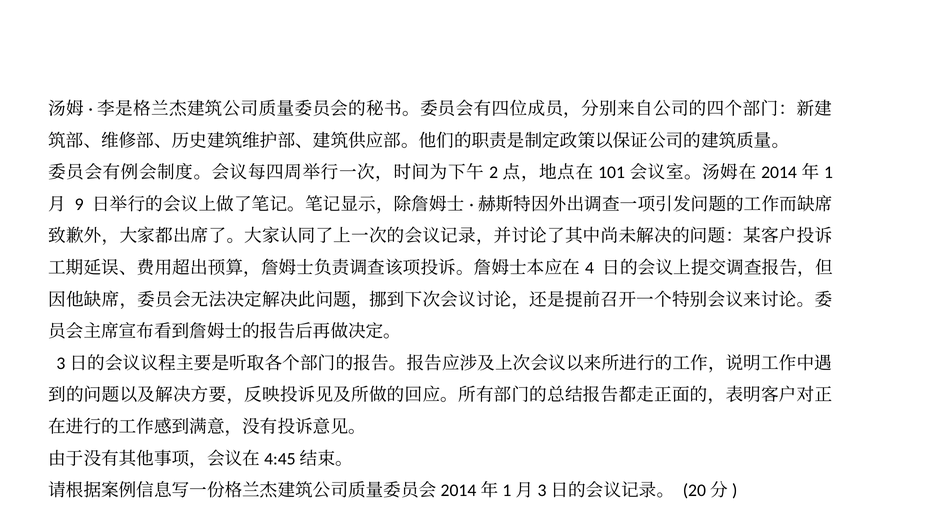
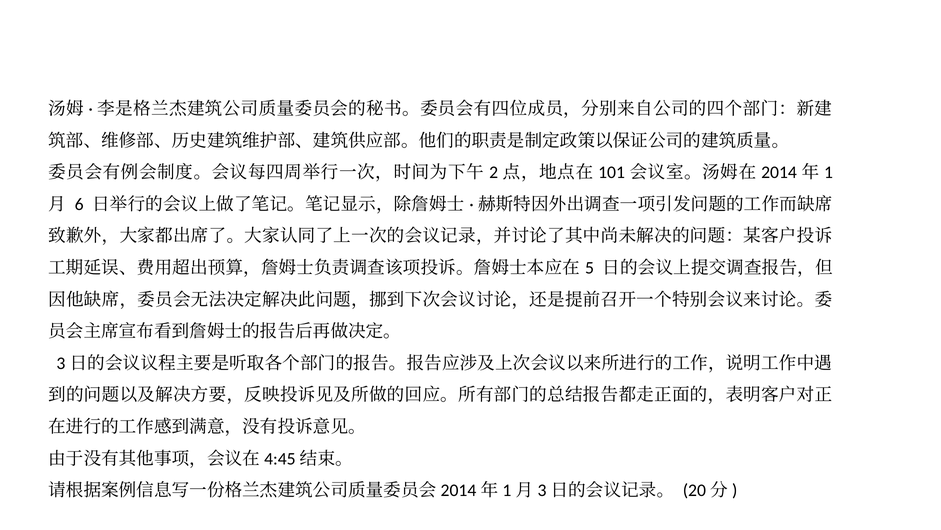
9: 9 -> 6 (79, 204)
4: 4 -> 5 (590, 268)
